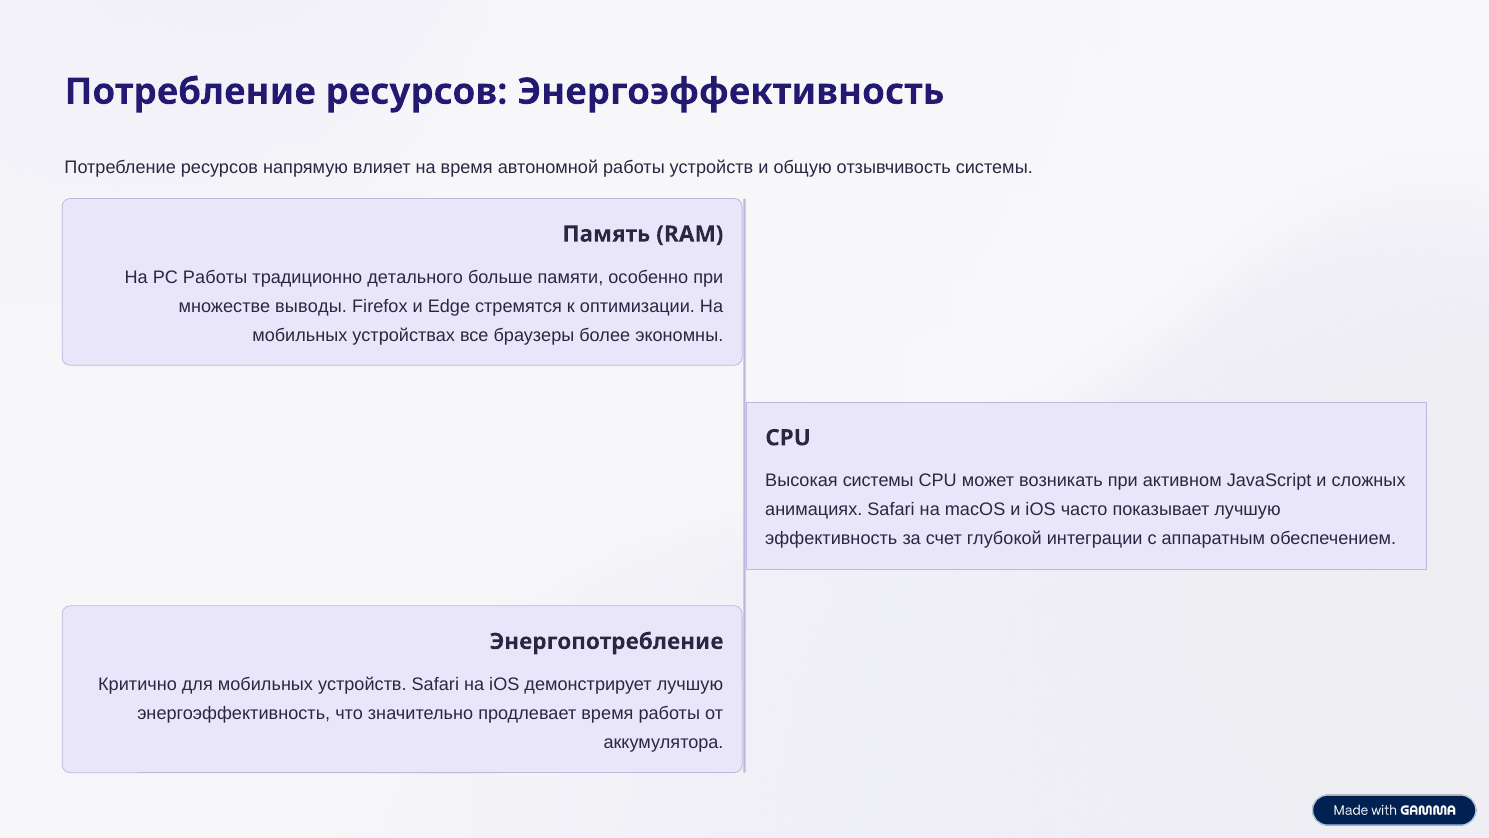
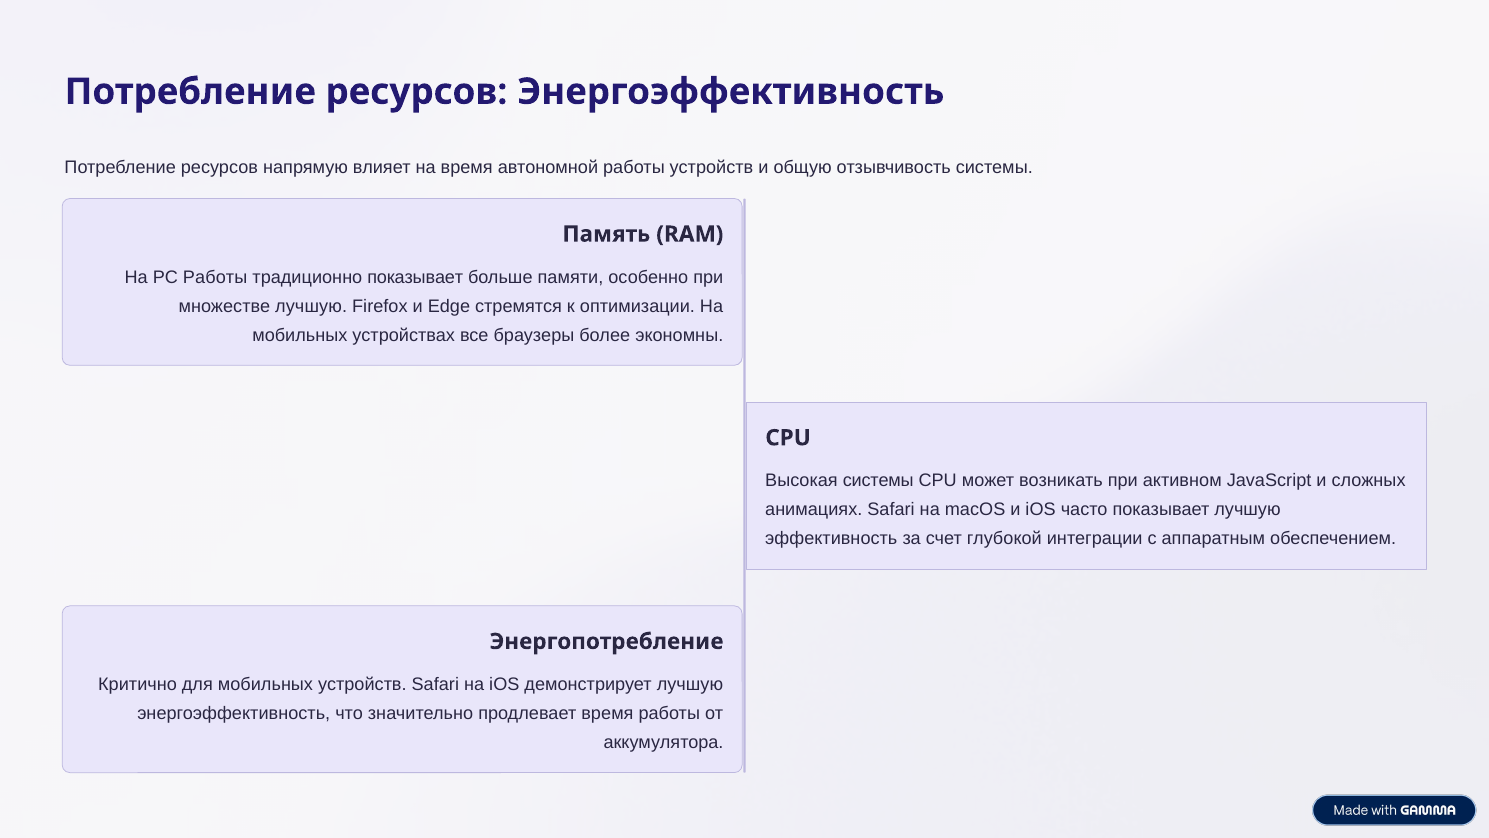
традиционно детального: детального -> показывает (415, 277)
множестве выводы: выводы -> лучшую (311, 306)
